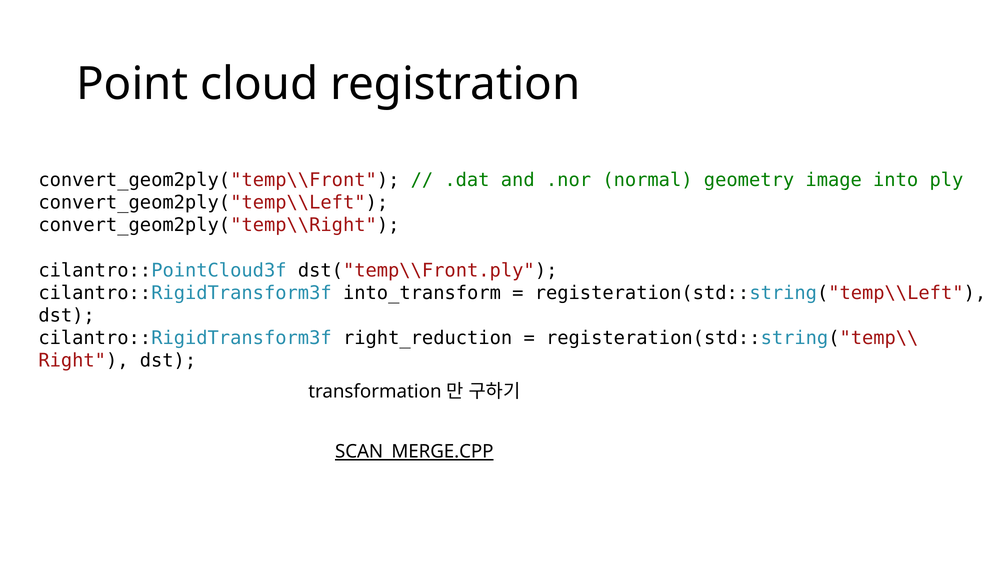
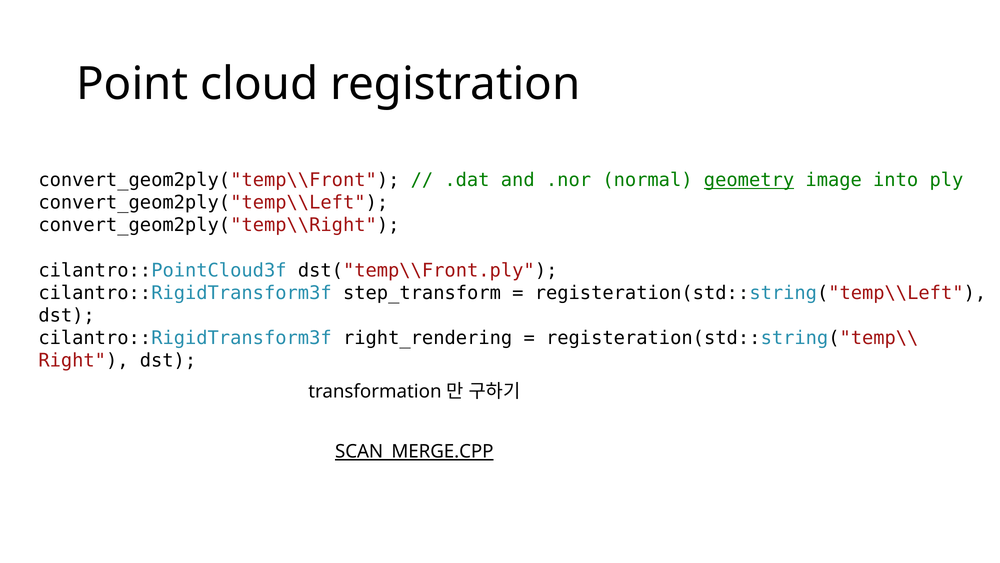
geometry underline: none -> present (749, 180)
into_transform: into_transform -> step_transform (422, 293)
right_reduction: right_reduction -> right_rendering (428, 338)
